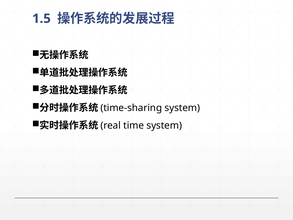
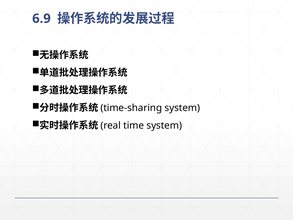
1.5: 1.5 -> 6.9 (41, 19)
